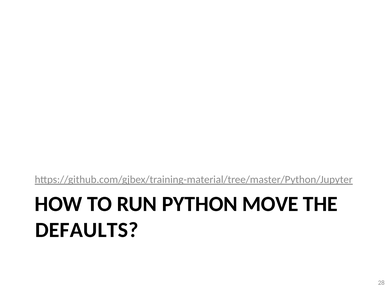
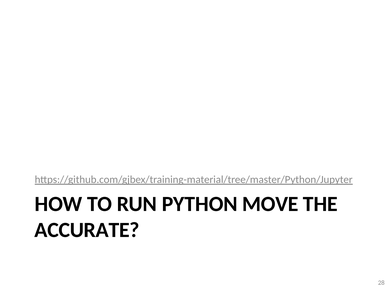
DEFAULTS: DEFAULTS -> ACCURATE (87, 230)
